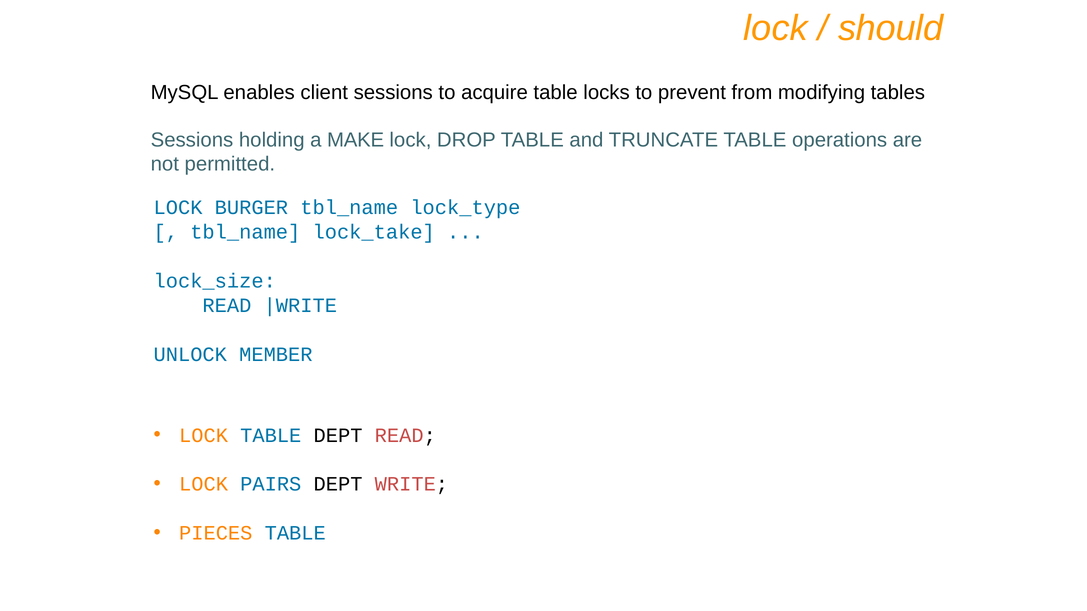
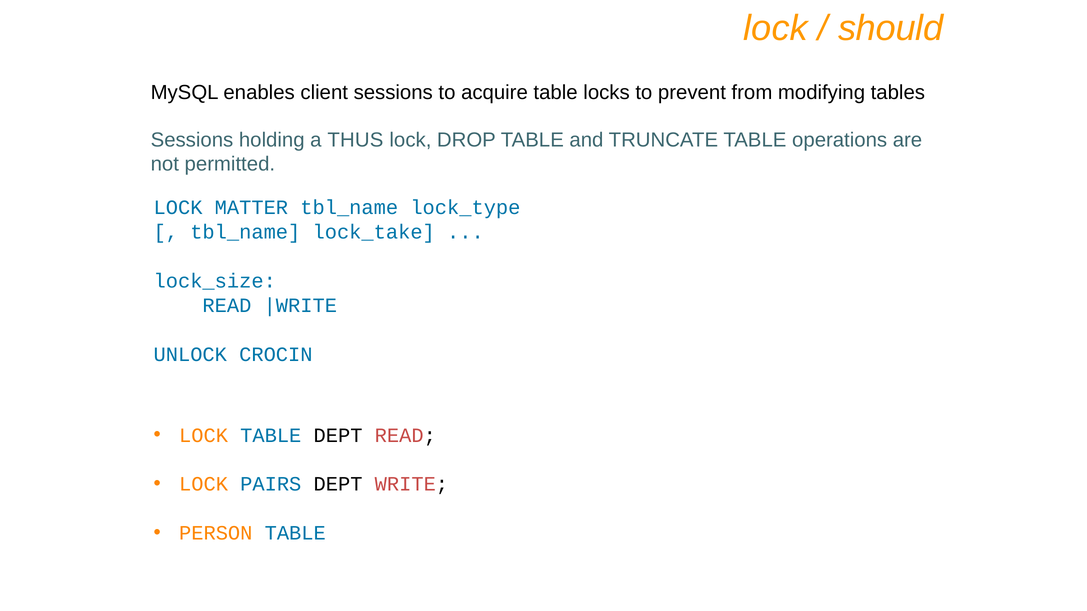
MAKE: MAKE -> THUS (355, 140)
BURGER: BURGER -> MATTER (251, 208)
MEMBER: MEMBER -> CROCIN (276, 355)
PIECES: PIECES -> PERSON (216, 533)
